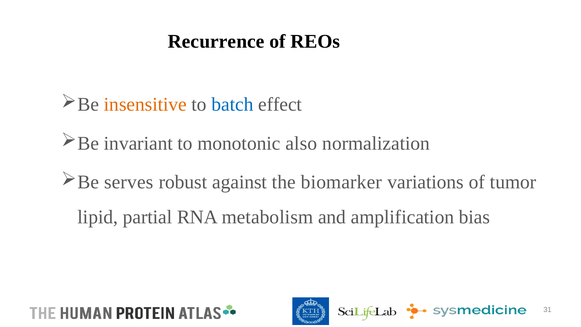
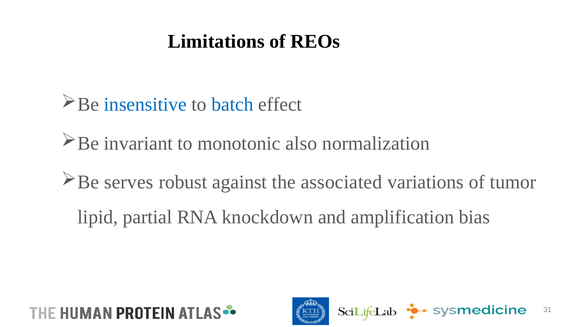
Recurrence: Recurrence -> Limitations (216, 41)
insensitive colour: orange -> blue (145, 105)
biomarker: biomarker -> associated (341, 182)
metabolism: metabolism -> knockdown (267, 217)
